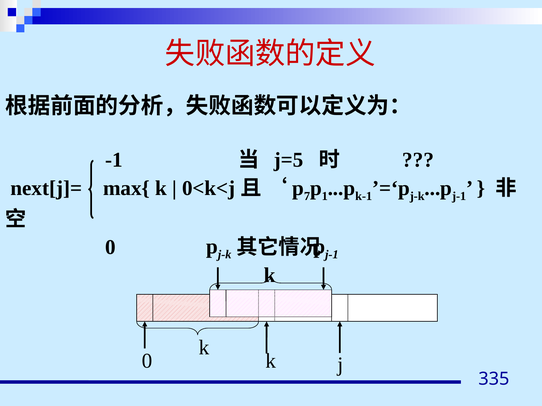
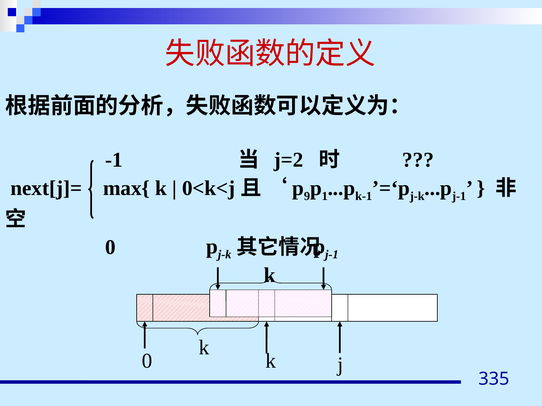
j=5: j=5 -> j=2 (289, 160)
7: 7 -> 9 (307, 197)
